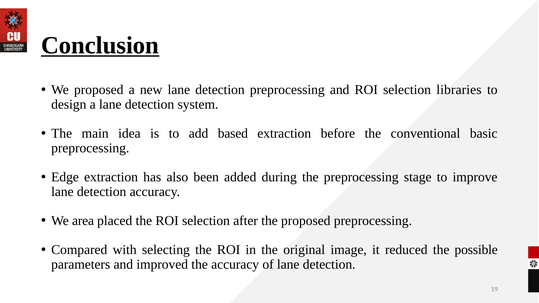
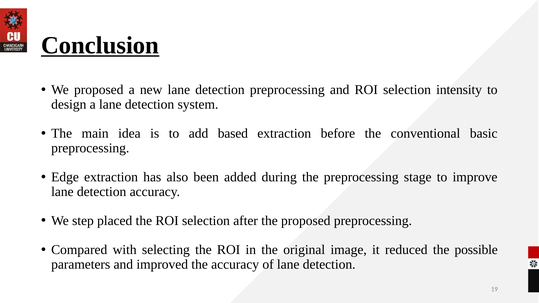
libraries: libraries -> intensity (459, 90)
area: area -> step (83, 221)
